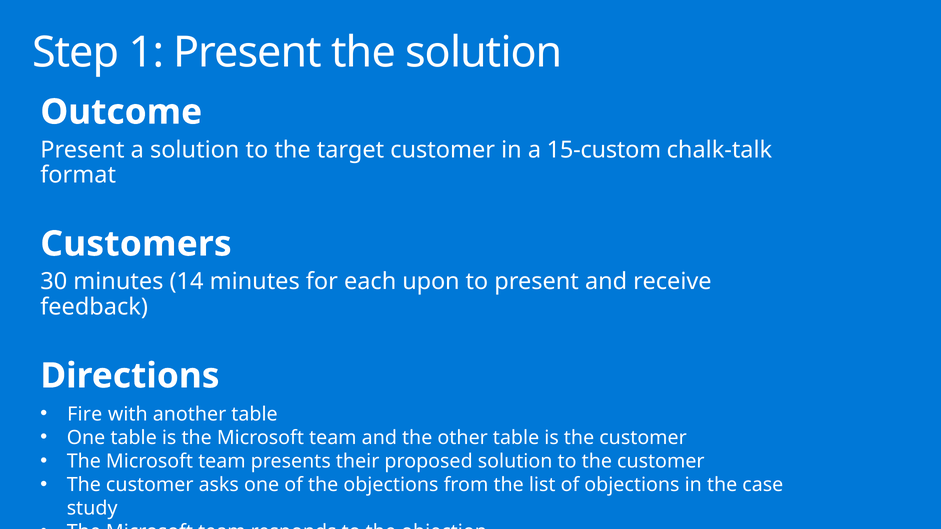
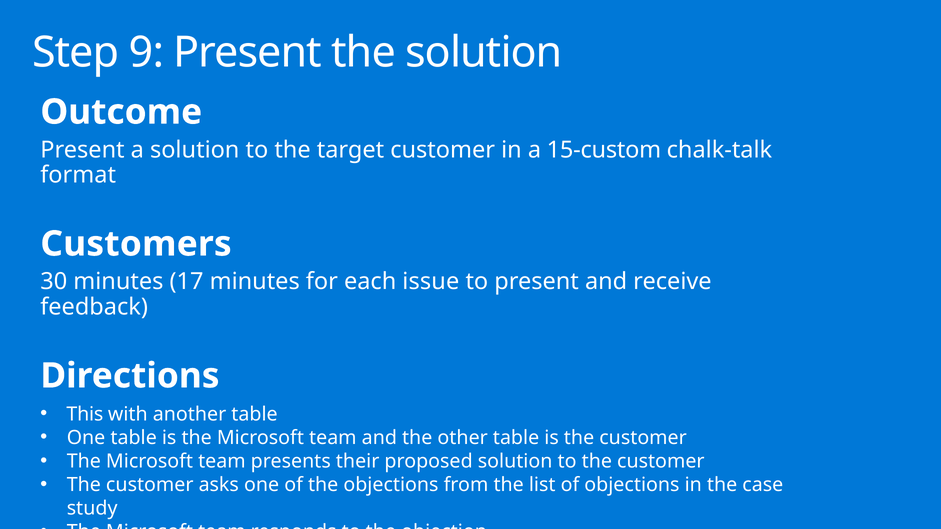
1: 1 -> 9 (146, 52)
14: 14 -> 17 (187, 282)
upon: upon -> issue (431, 282)
Fire: Fire -> This (85, 414)
